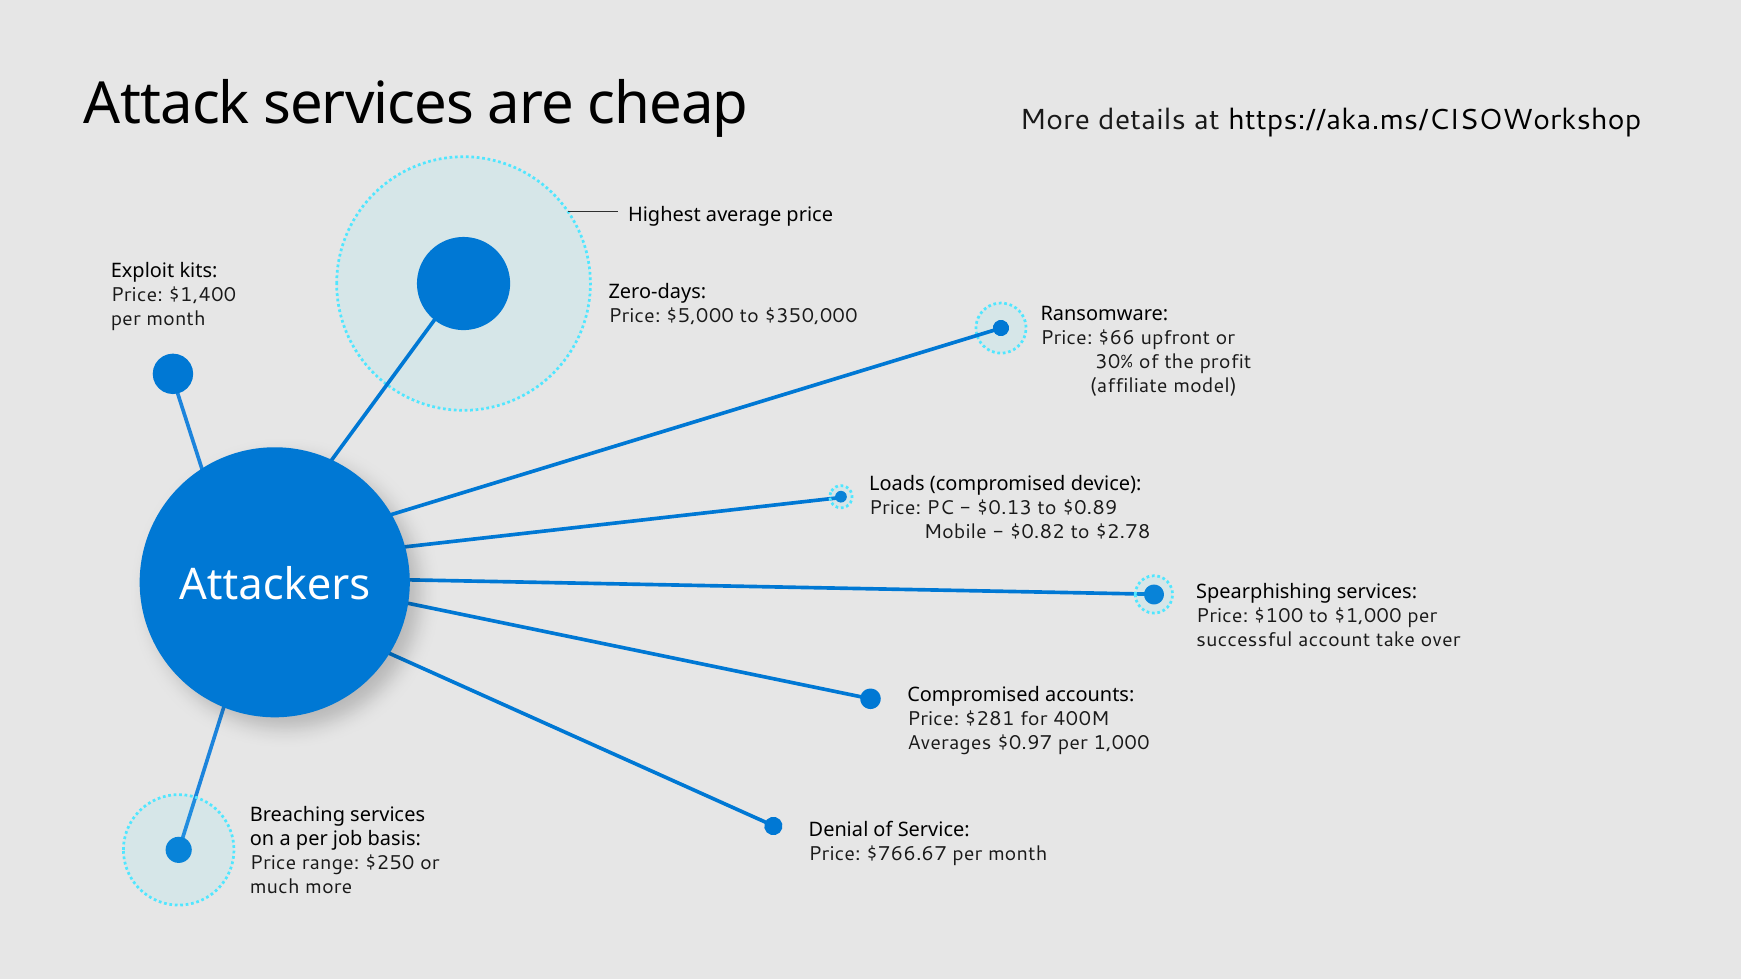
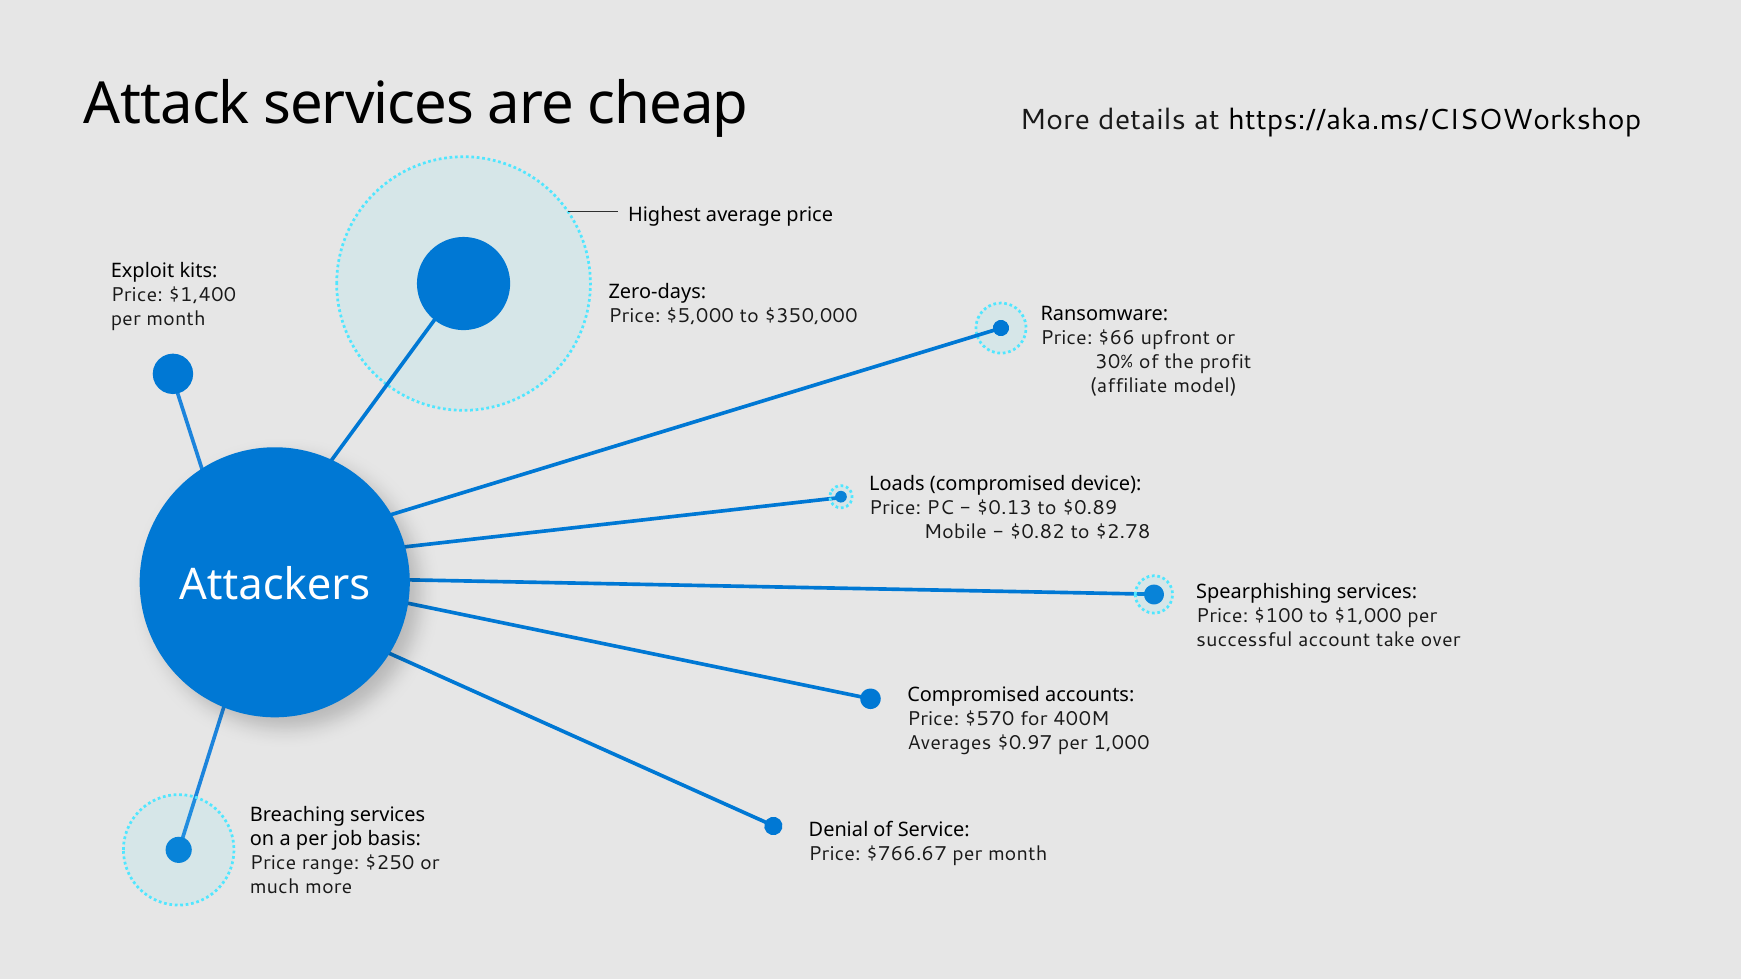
$281: $281 -> $570 (990, 719)
